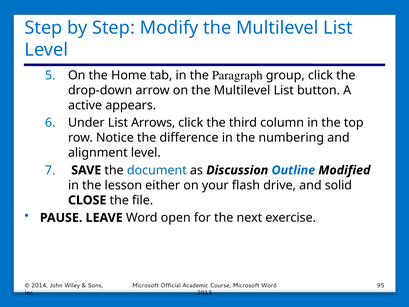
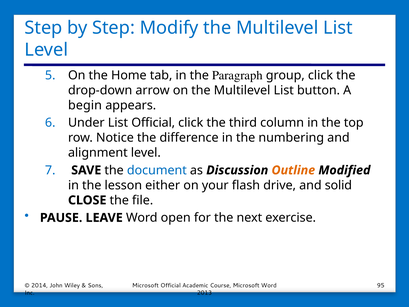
active: active -> begin (85, 105)
List Arrows: Arrows -> Official (153, 123)
Outline colour: blue -> orange (293, 170)
